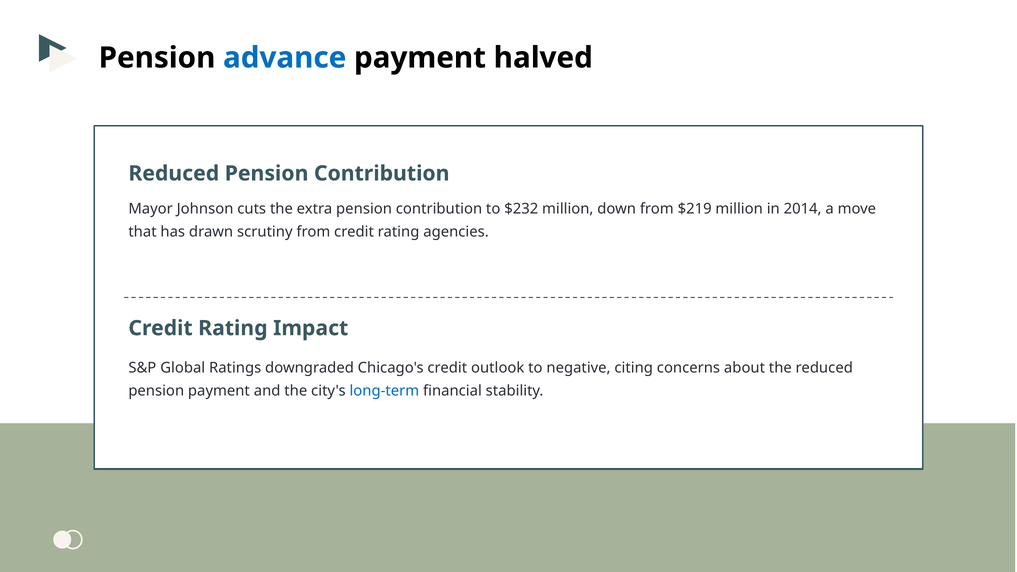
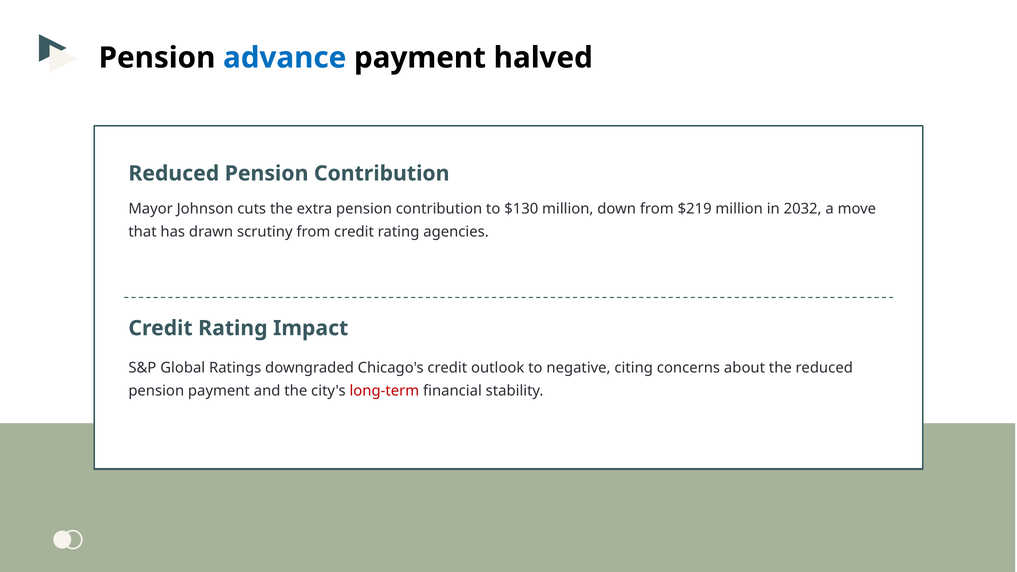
$232: $232 -> $130 (521, 209)
2014: 2014 -> 2032 (803, 209)
long-term colour: blue -> red (384, 391)
